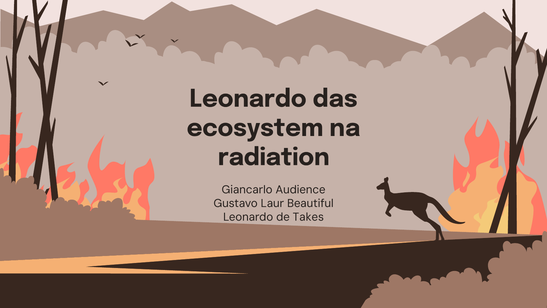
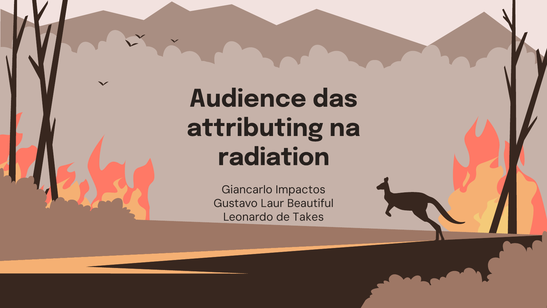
Leonardo: Leonardo -> Audience (248, 99)
ecosystem: ecosystem -> attributing (255, 128)
Audience: Audience -> Impactos (301, 189)
